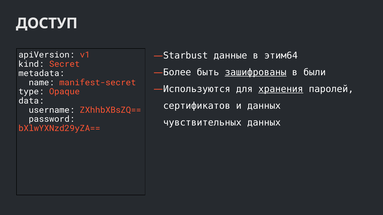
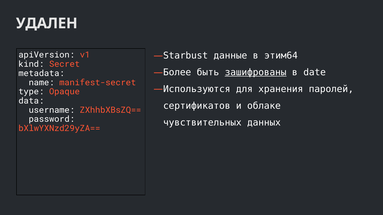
ДОСТУП: ДОСТУП -> УДАЛЕН (47, 23)
были: были -> date (315, 72)
хранения underline: present -> none (281, 89)
и данных: данных -> облаке (264, 106)
